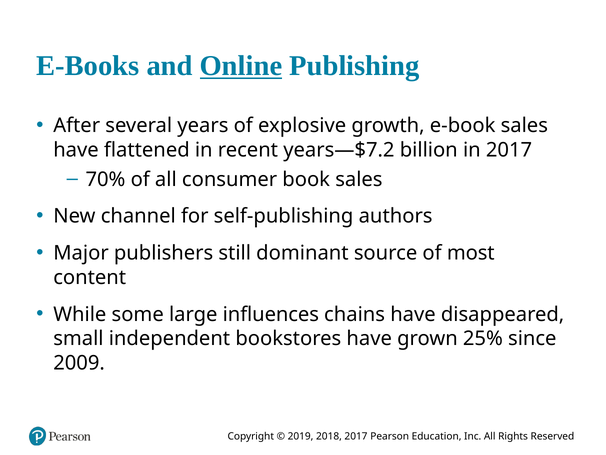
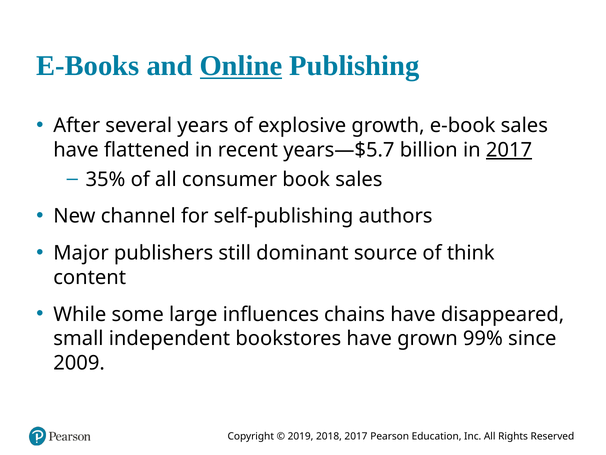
years—$7.2: years—$7.2 -> years—$5.7 (339, 150)
2017 underline: none -> present (509, 150)
70%: 70% -> 35% (105, 179)
most: most -> think (471, 253)
25%: 25% -> 99% (483, 338)
